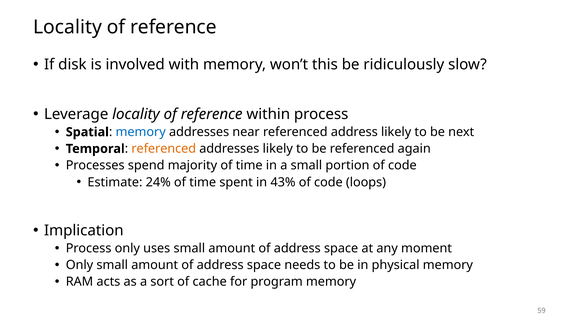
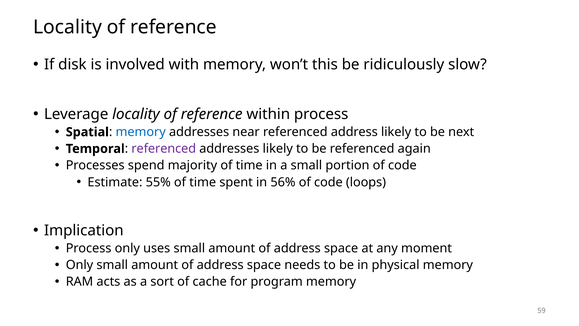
referenced colour: orange -> purple (164, 149)
24%: 24% -> 55% (158, 182)
43%: 43% -> 56% (283, 182)
